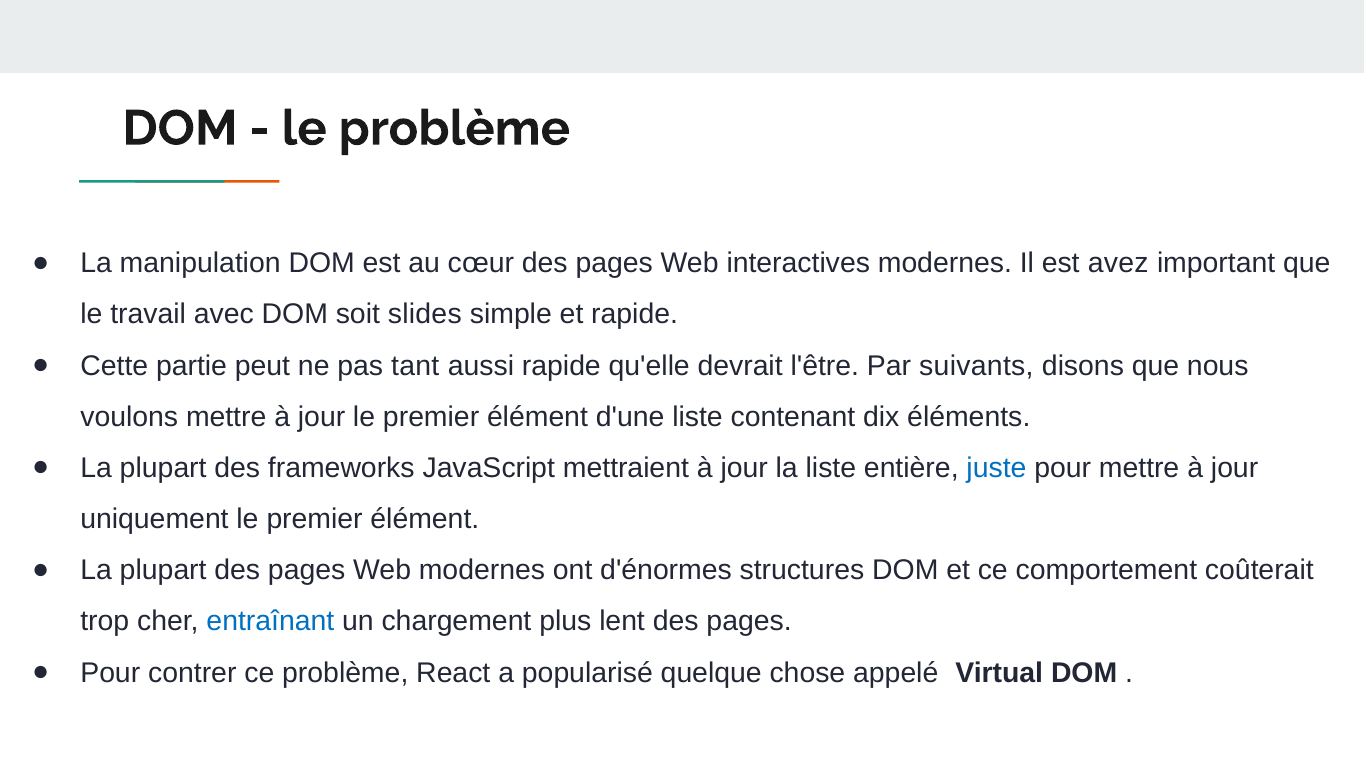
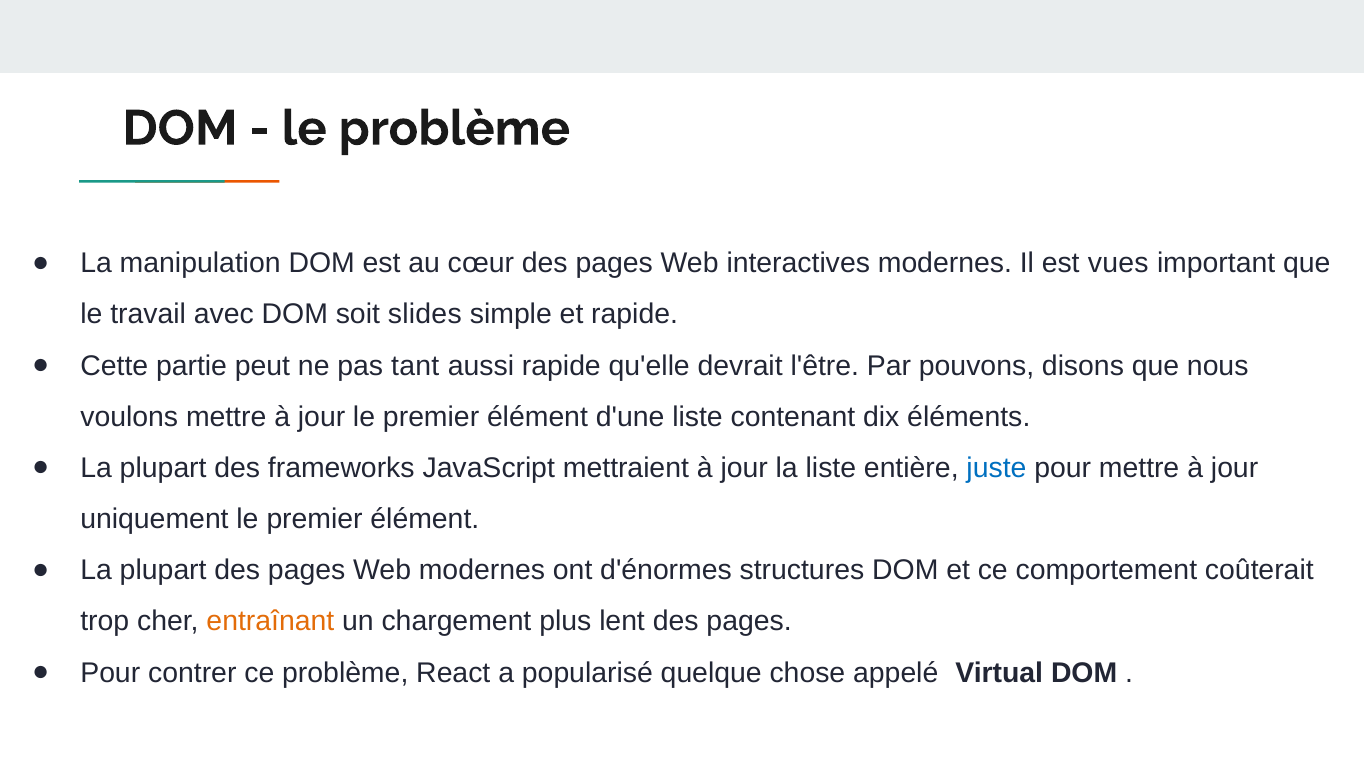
avez: avez -> vues (1118, 263)
suivants: suivants -> pouvons (977, 365)
entraînant colour: blue -> orange (270, 621)
